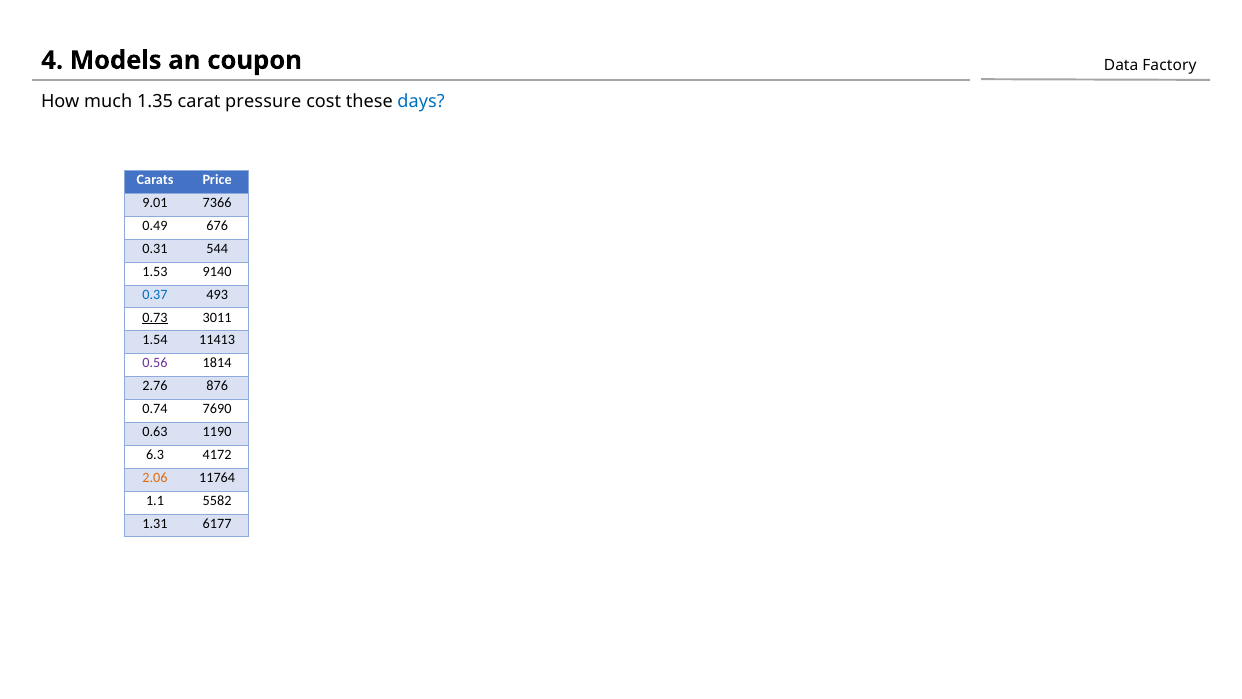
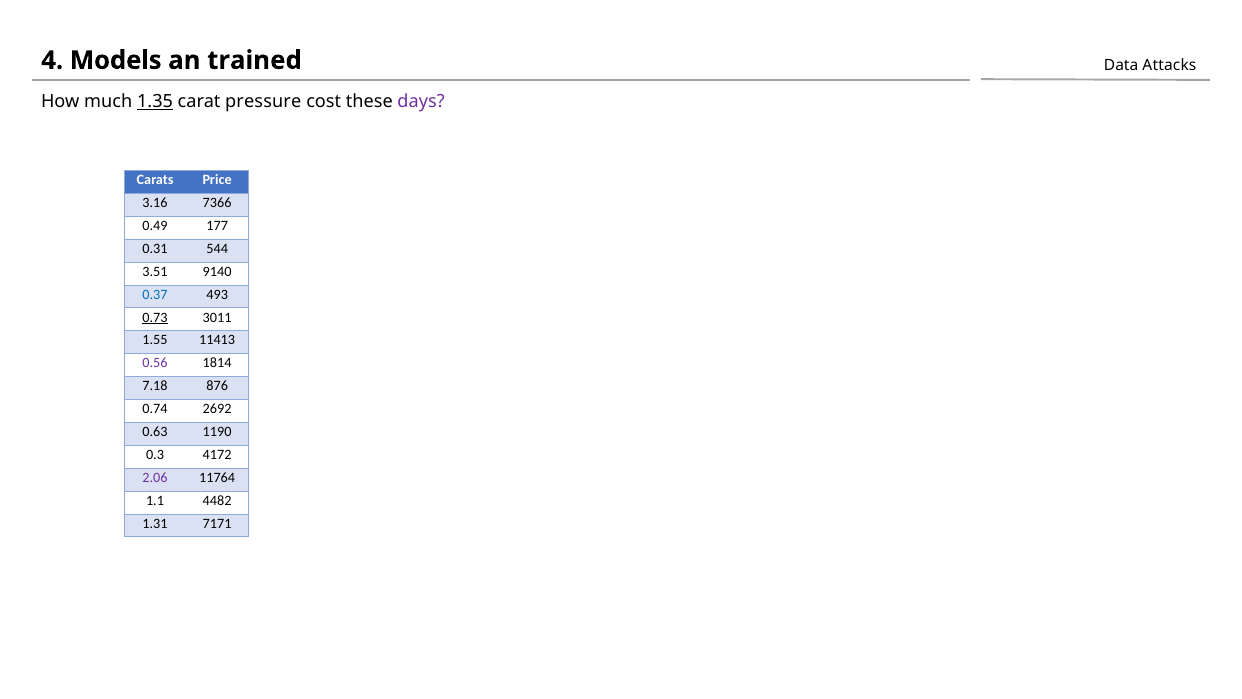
coupon: coupon -> trained (255, 60)
Factory: Factory -> Attacks (1169, 65)
1.35 underline: none -> present (155, 102)
days colour: blue -> purple (421, 102)
9.01: 9.01 -> 3.16 (155, 203)
676: 676 -> 177 (217, 226)
1.53: 1.53 -> 3.51 (155, 271)
1.54: 1.54 -> 1.55 (155, 340)
2.76: 2.76 -> 7.18 (155, 386)
7690: 7690 -> 2692 (217, 409)
6.3: 6.3 -> 0.3 (155, 454)
2.06 colour: orange -> purple (155, 477)
5582: 5582 -> 4482 (217, 500)
6177: 6177 -> 7171 (217, 523)
